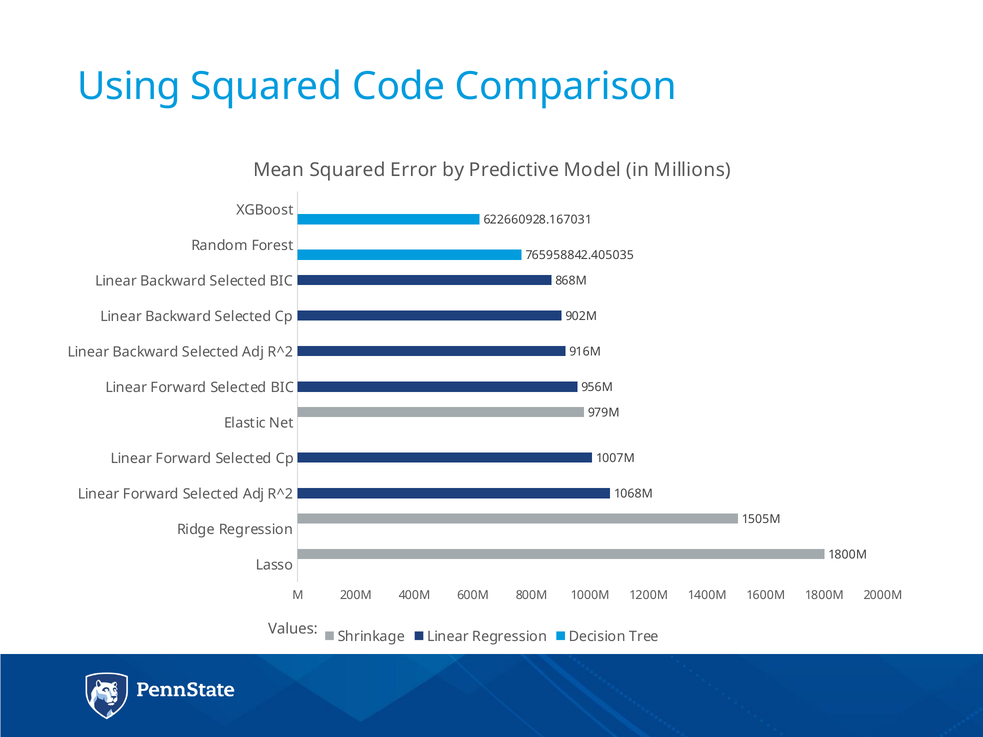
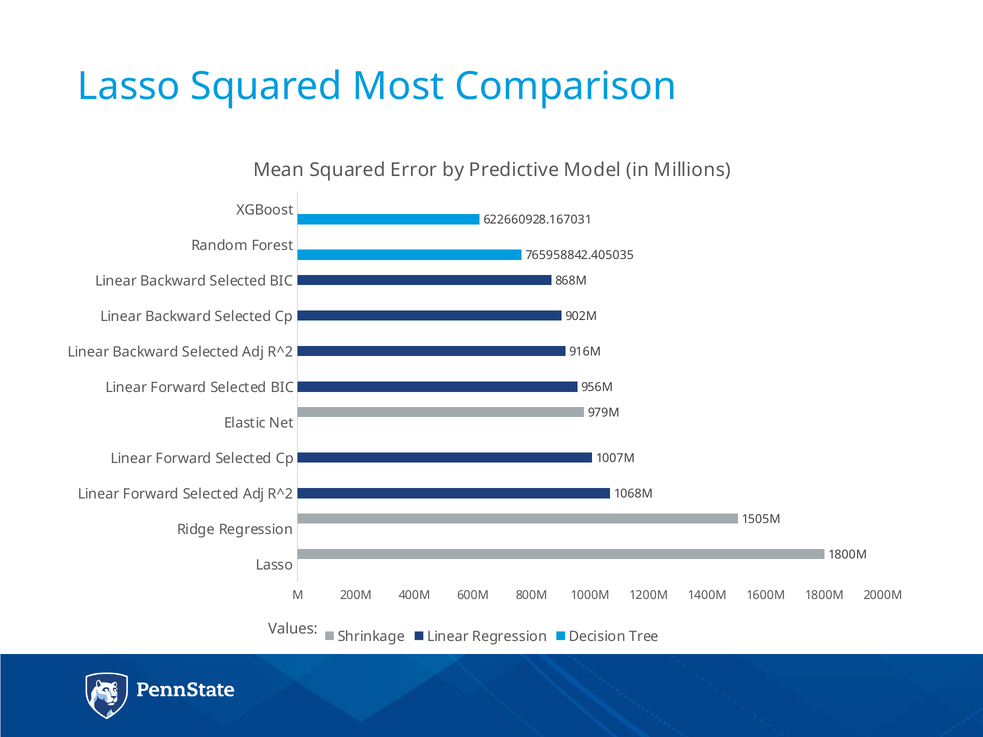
Using: Using -> Lasso (129, 87)
Code: Code -> Most (398, 87)
